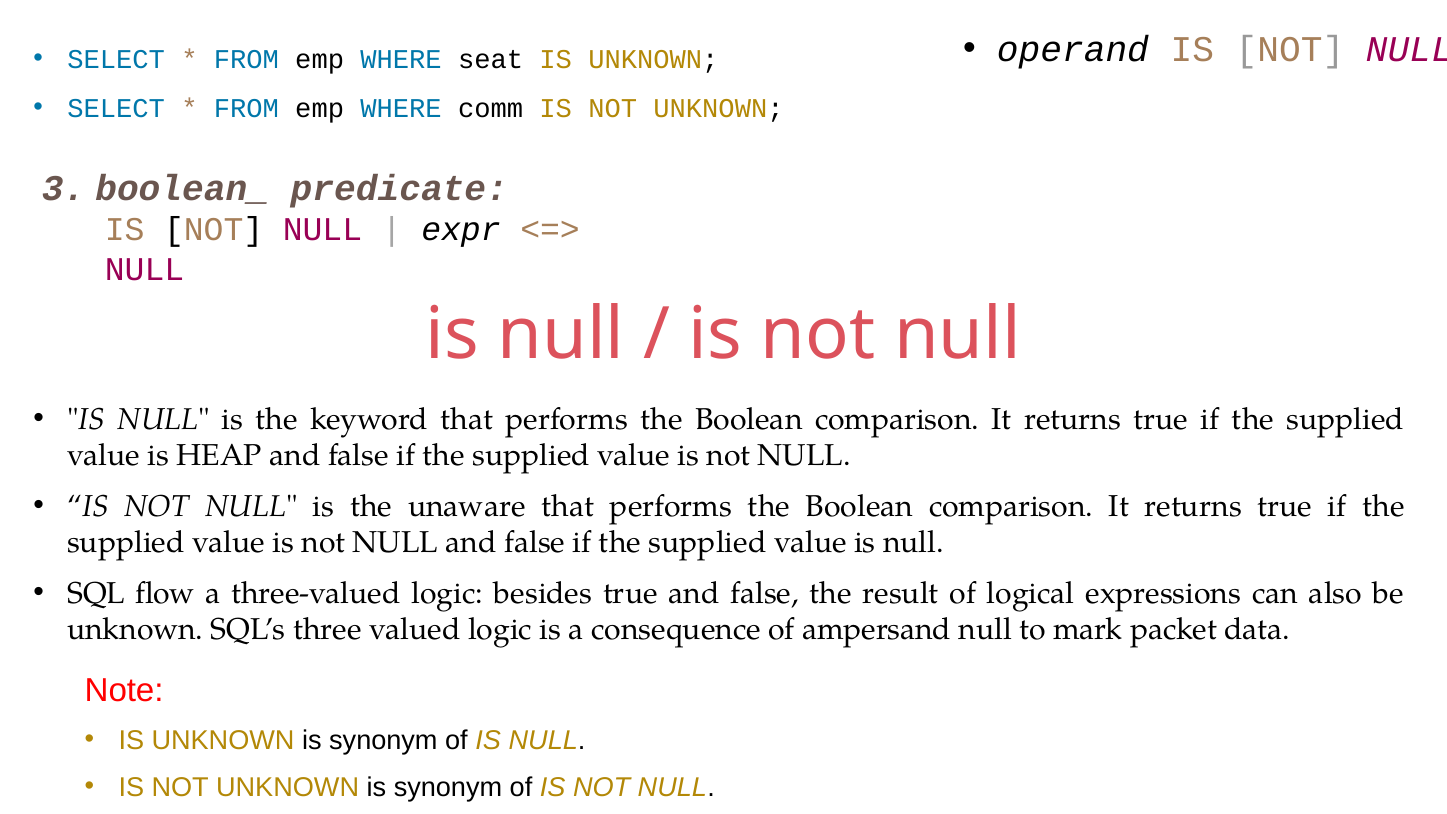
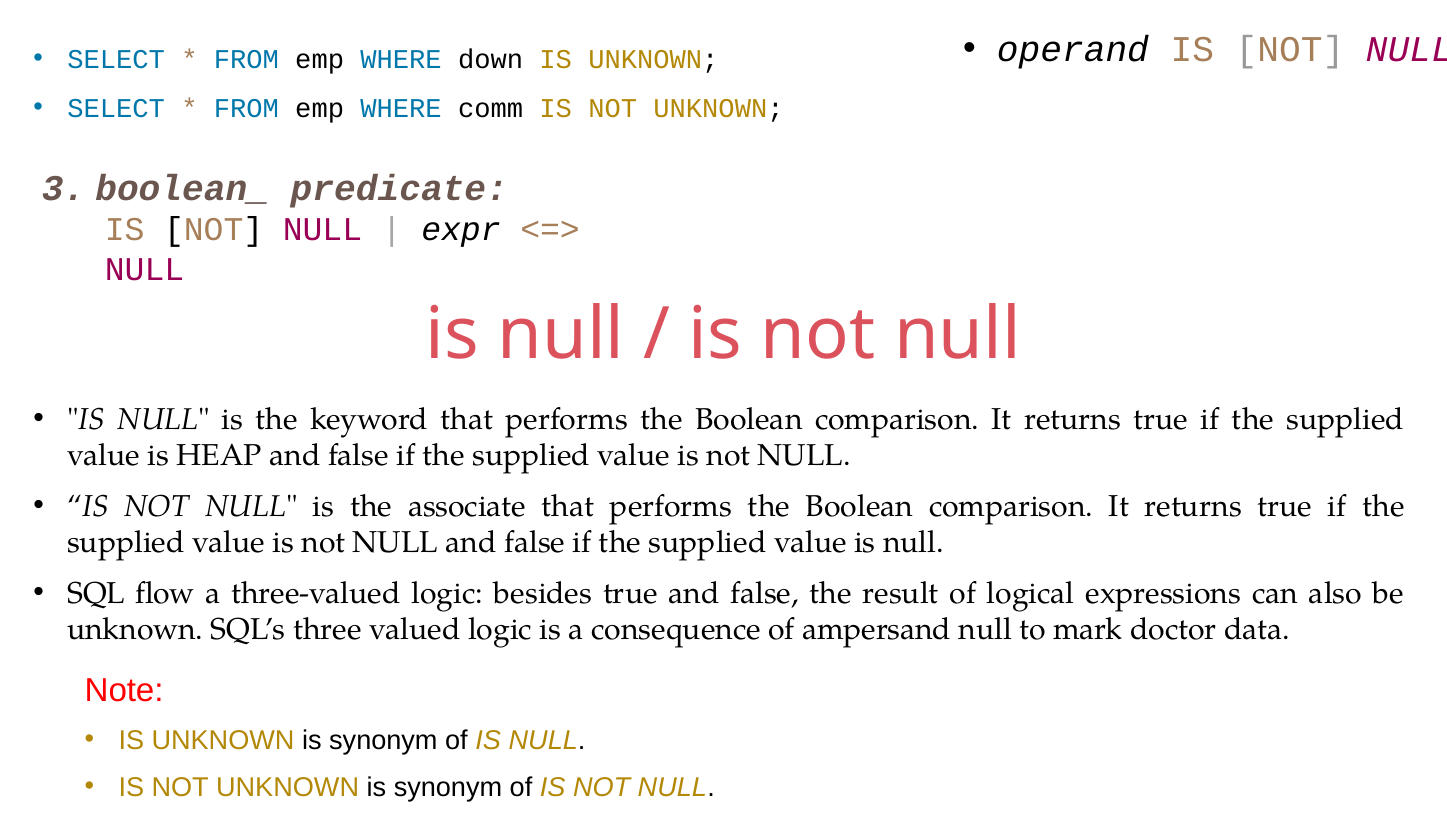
seat: seat -> down (491, 59)
unaware: unaware -> associate (467, 506)
packet: packet -> doctor (1173, 629)
